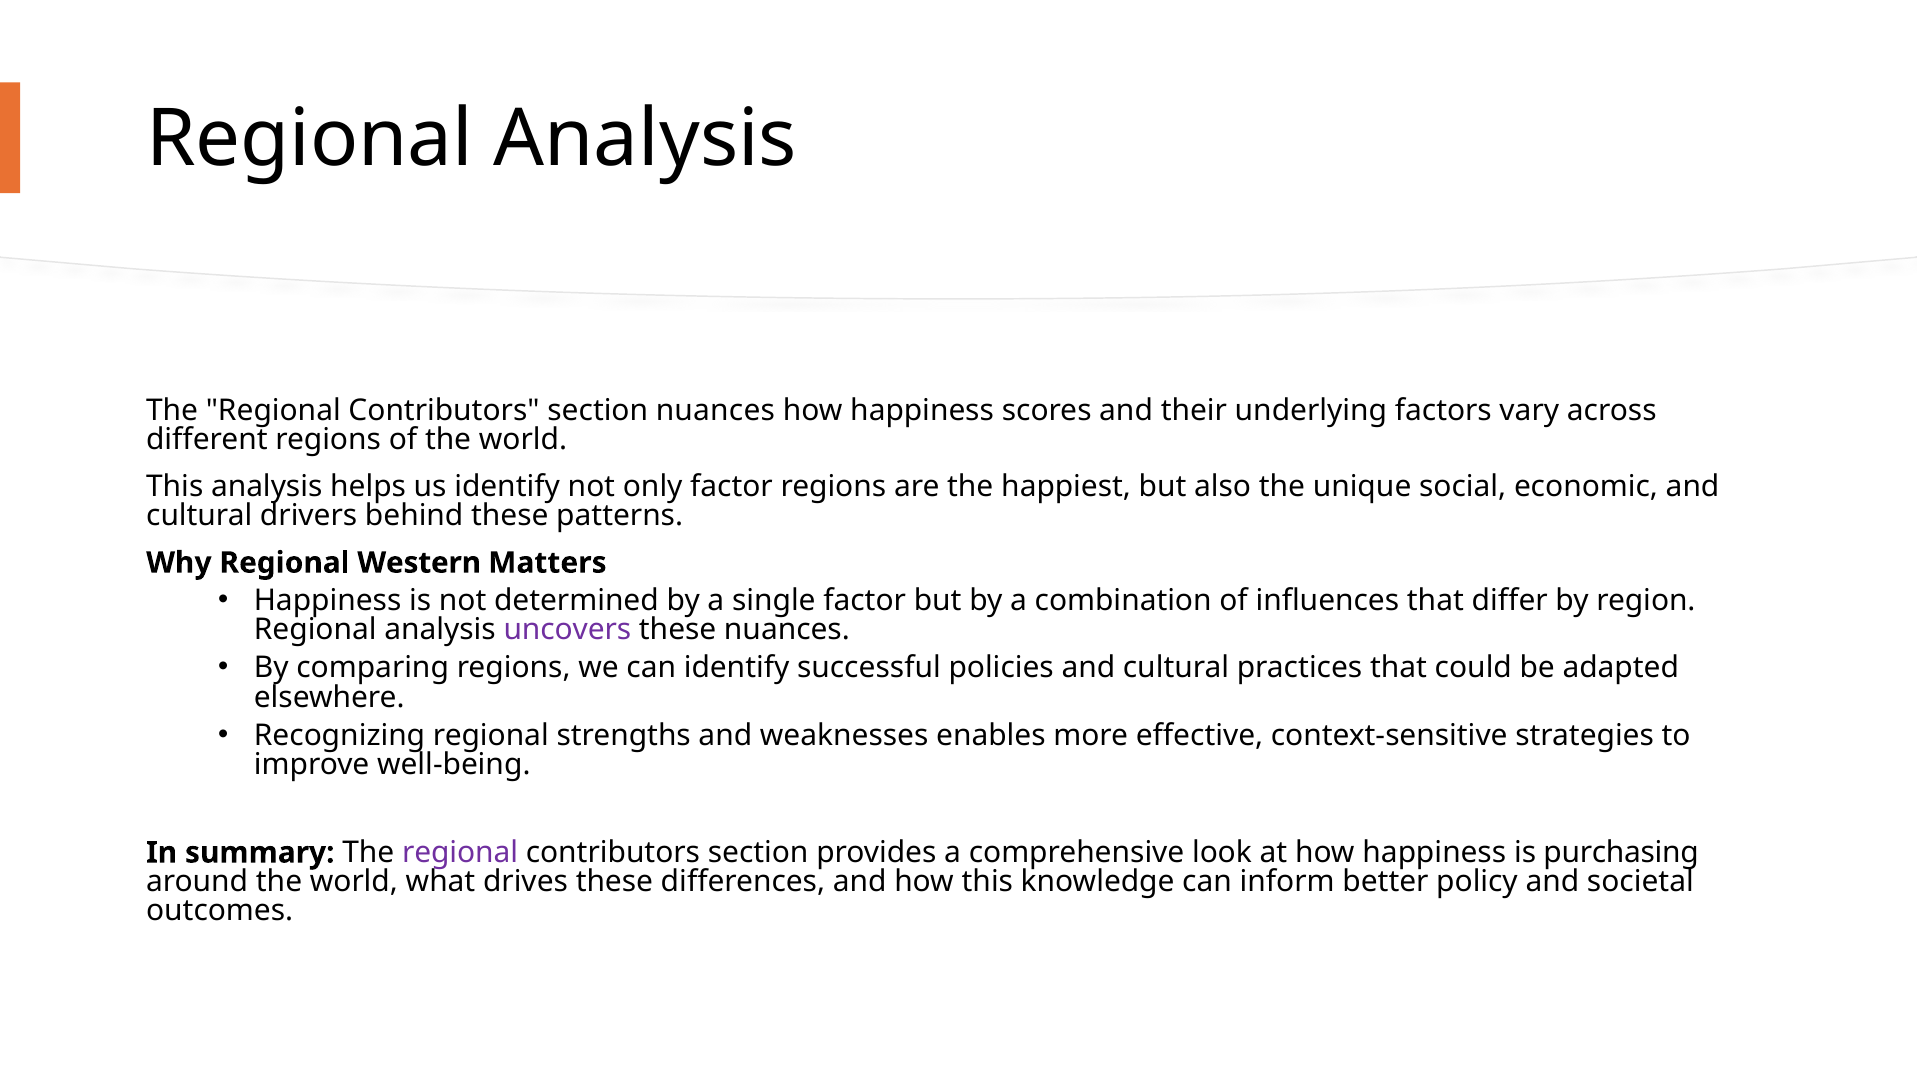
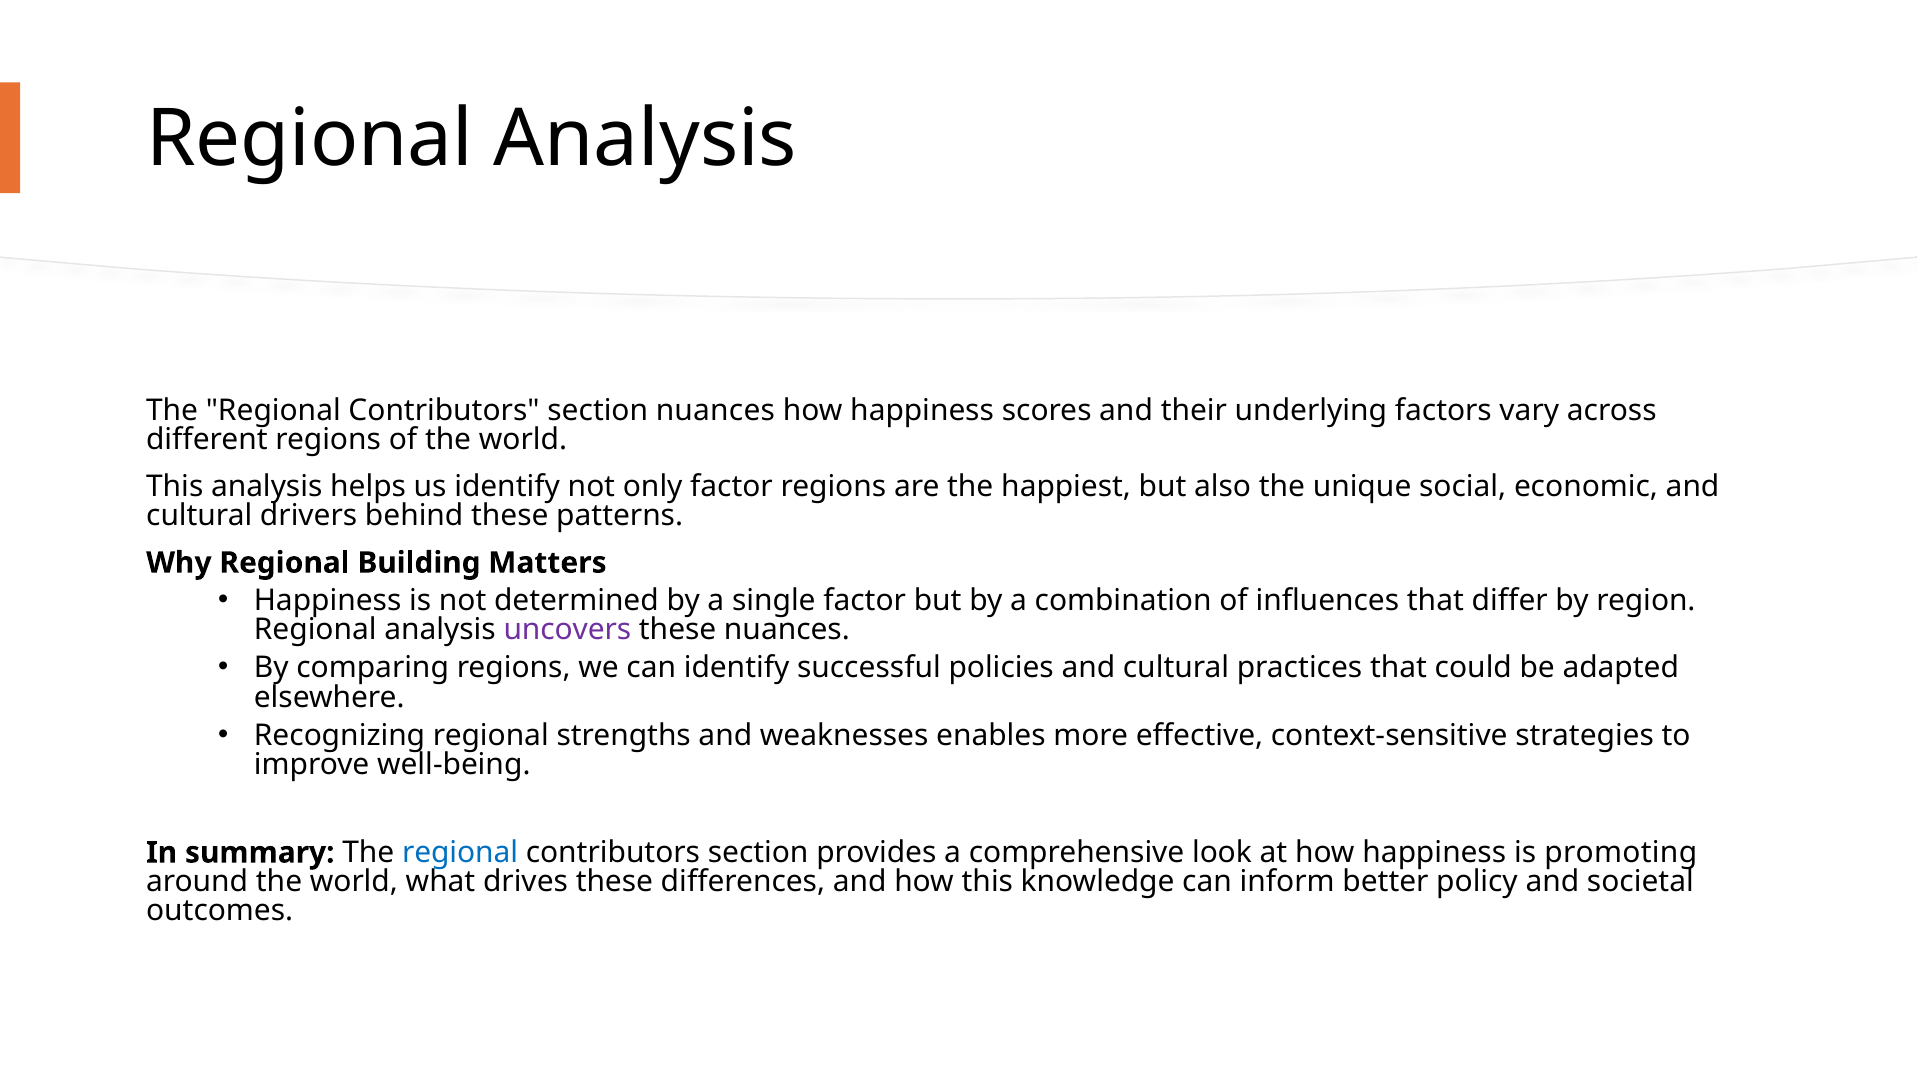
Western: Western -> Building (419, 562)
regional colour: purple -> blue (460, 852)
purchasing: purchasing -> promoting (1621, 852)
